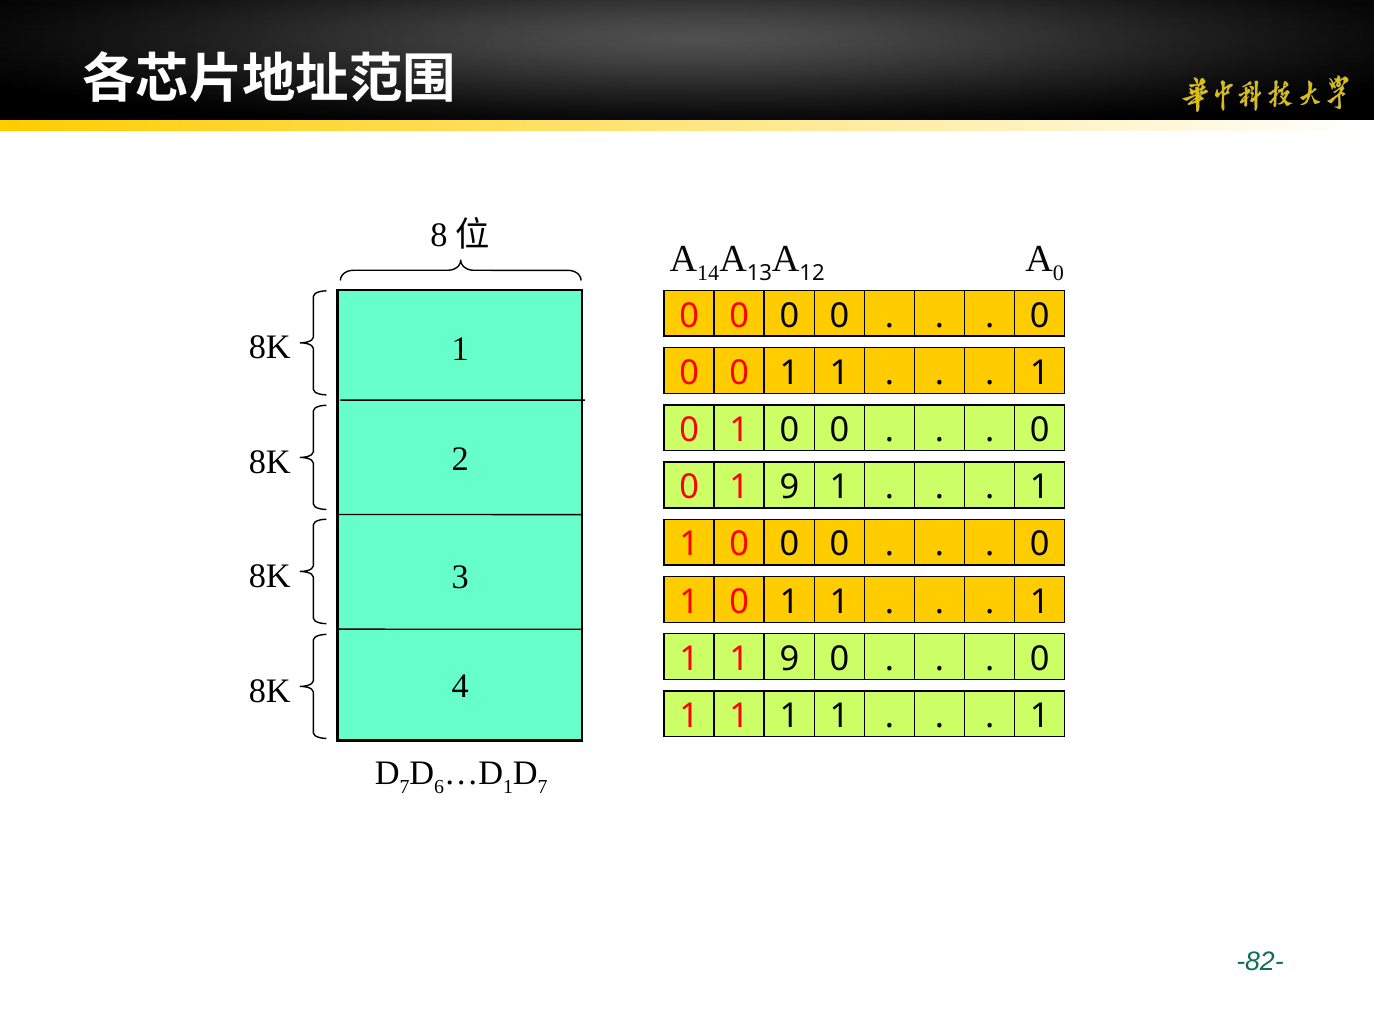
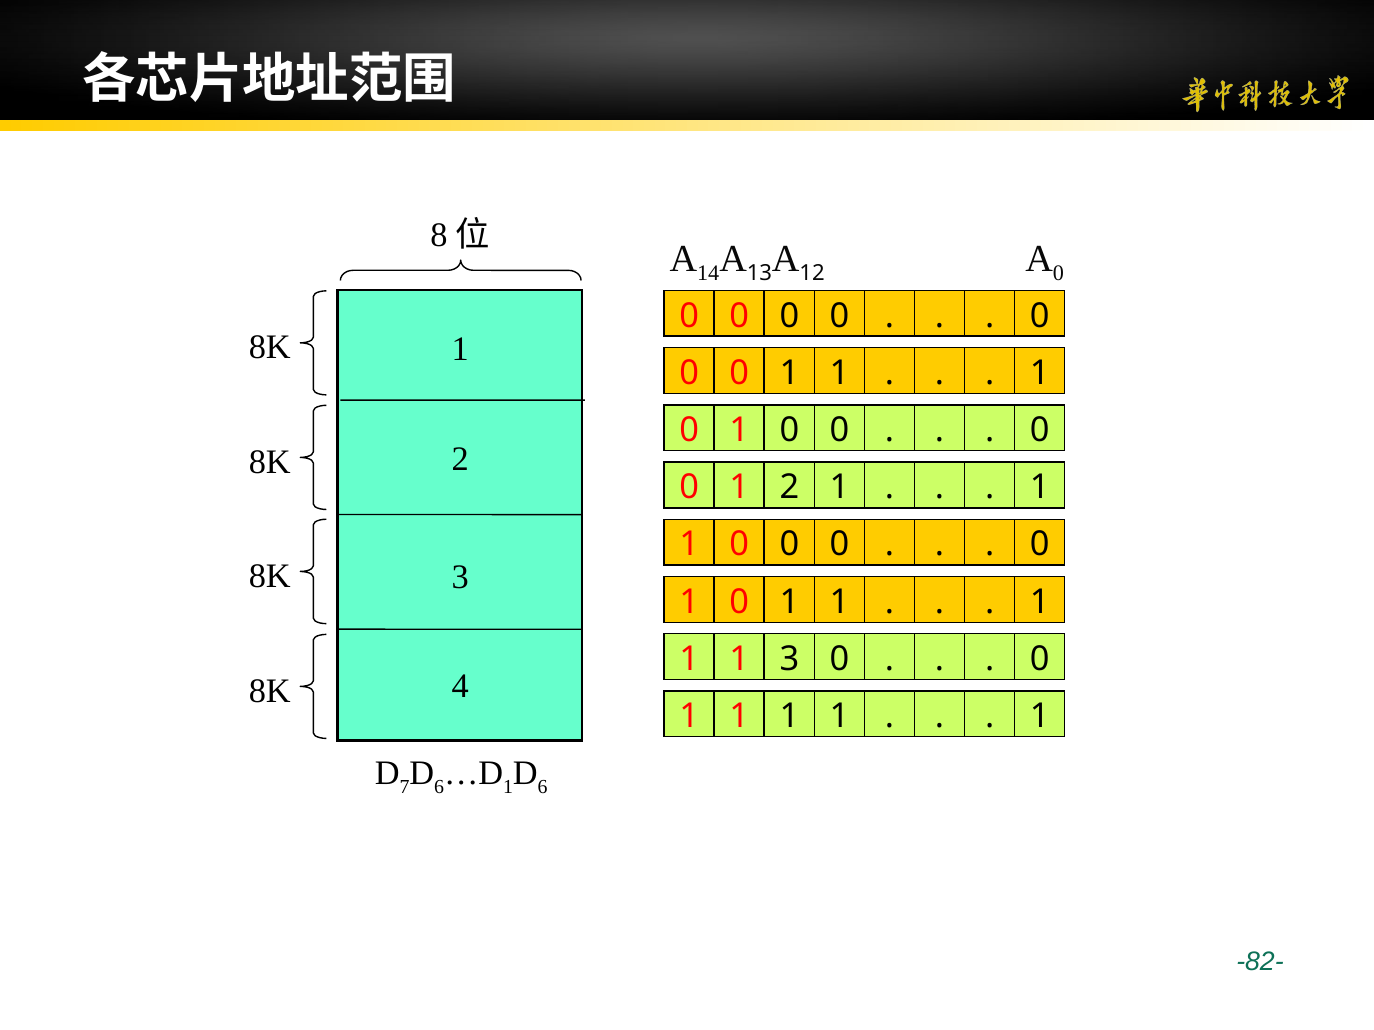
0 1 9: 9 -> 2 (789, 488)
1 1 9: 9 -> 3 (789, 659)
7: 7 -> 6 (543, 787)
